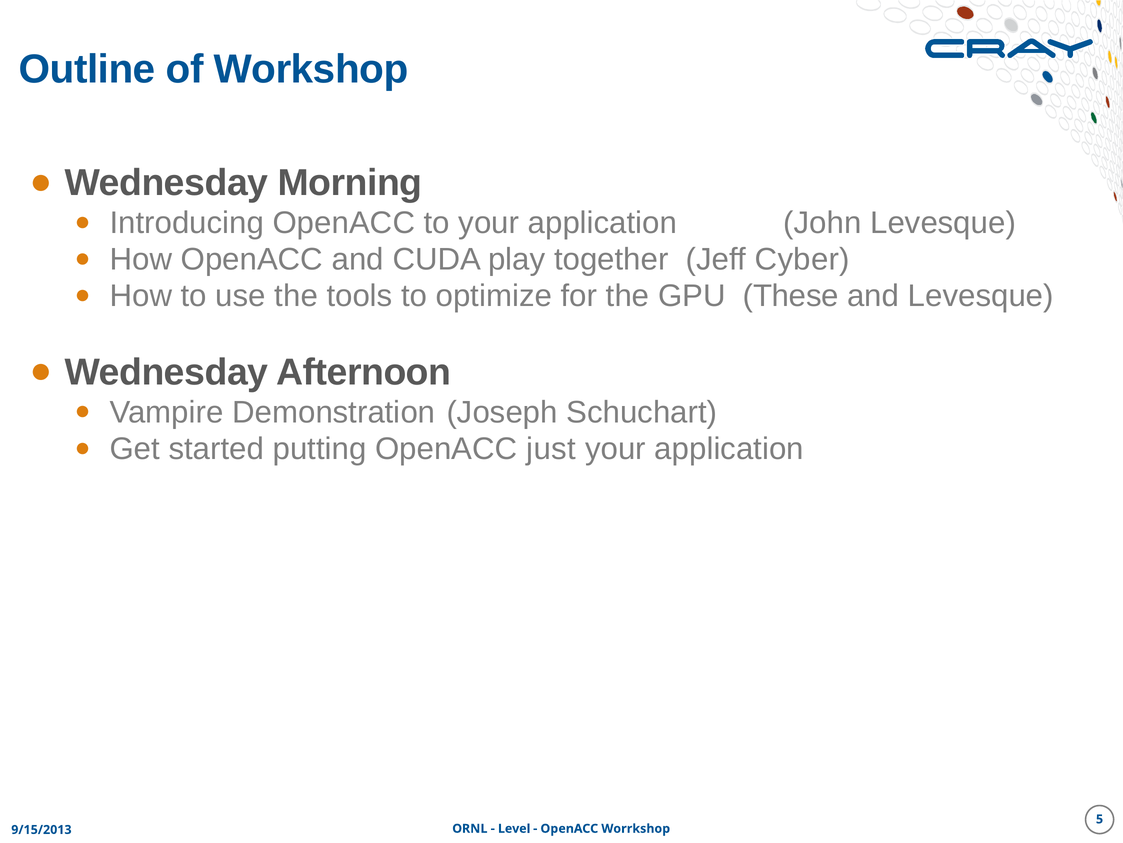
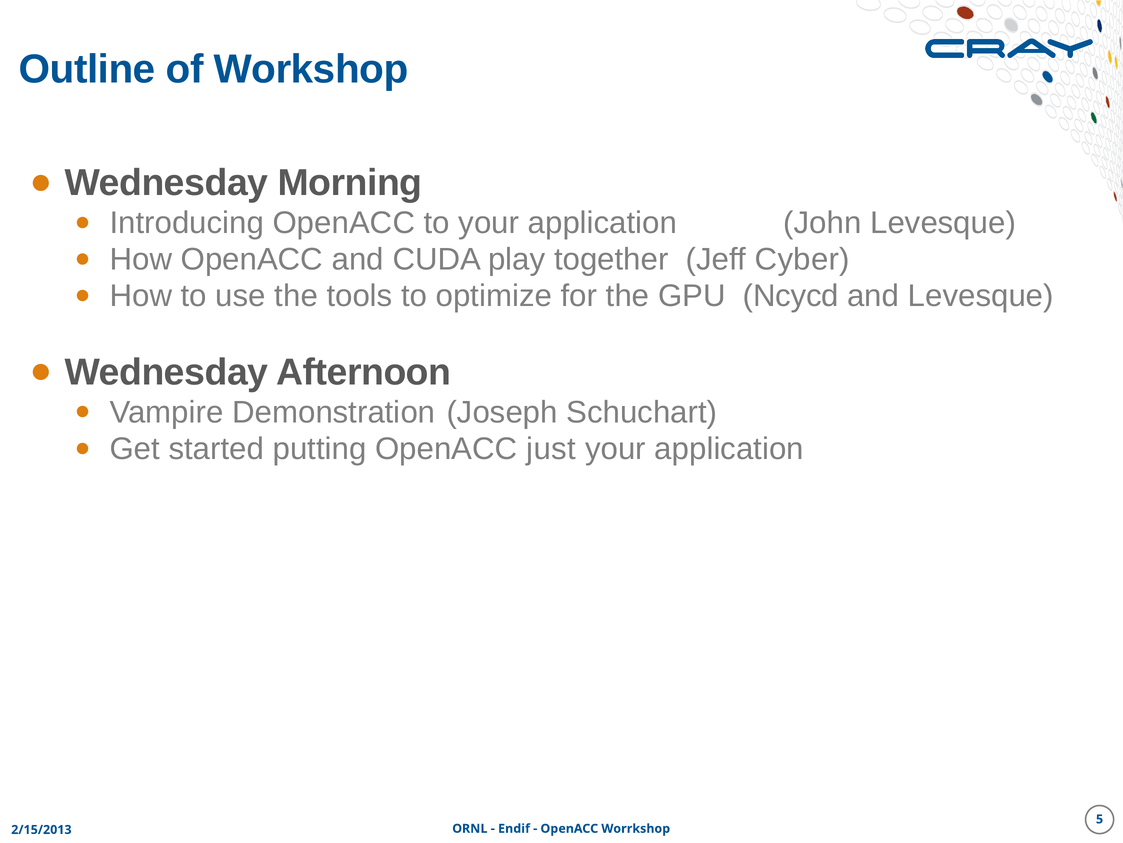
These: These -> Ncycd (791, 296)
Level: Level -> Endif (514, 828)
9/15/2013: 9/15/2013 -> 2/15/2013 (41, 829)
